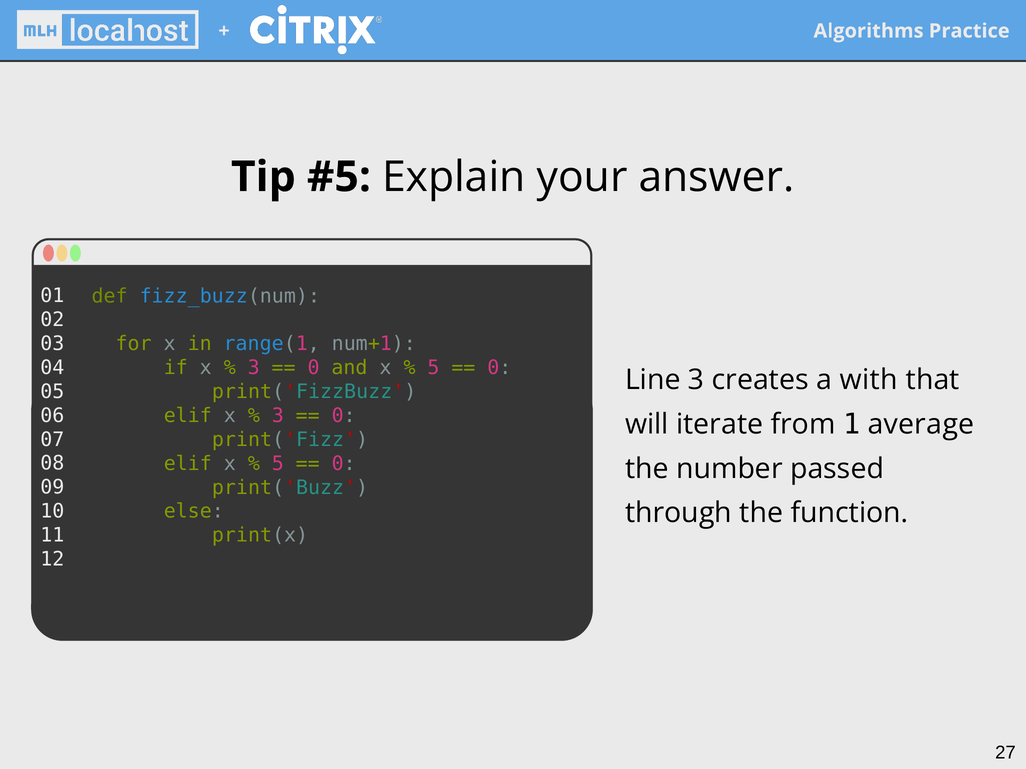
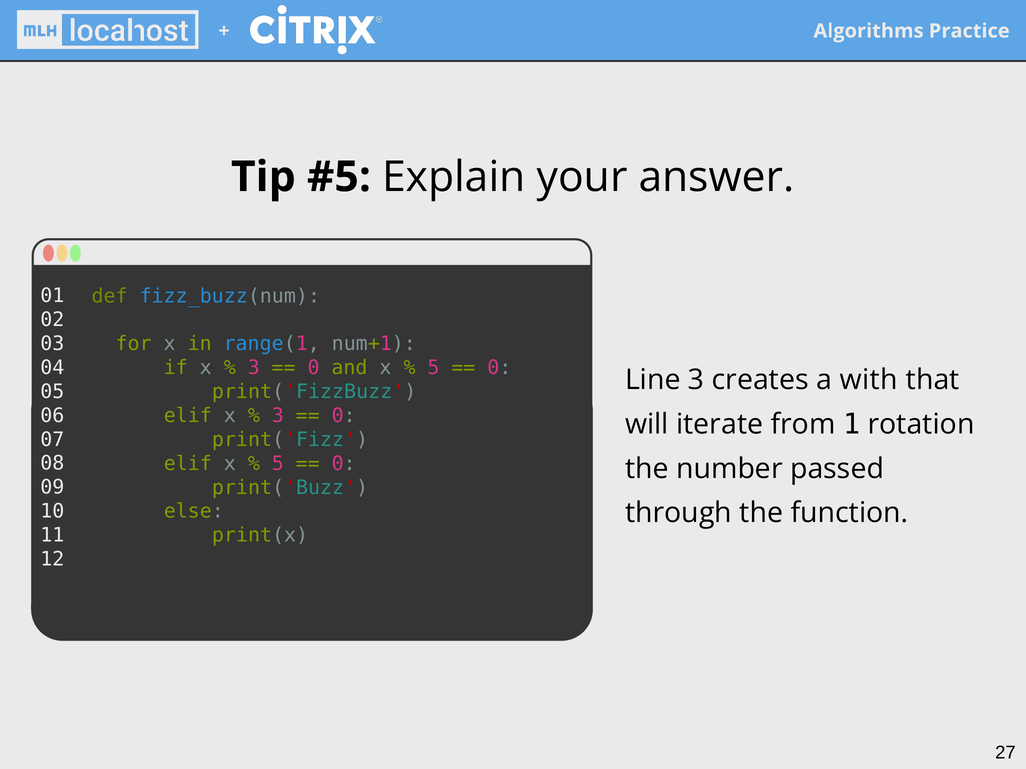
average: average -> rotation (921, 424)
